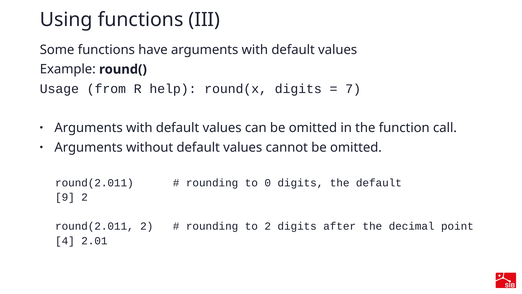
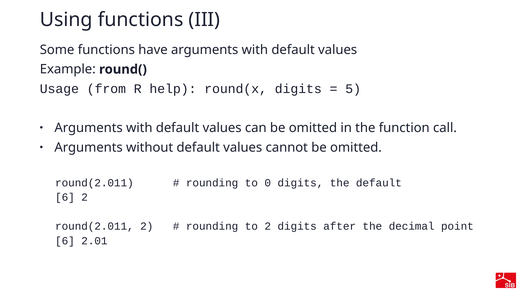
7: 7 -> 5 (353, 89)
9: 9 -> 6 (65, 197)
4: 4 -> 6 (65, 240)
